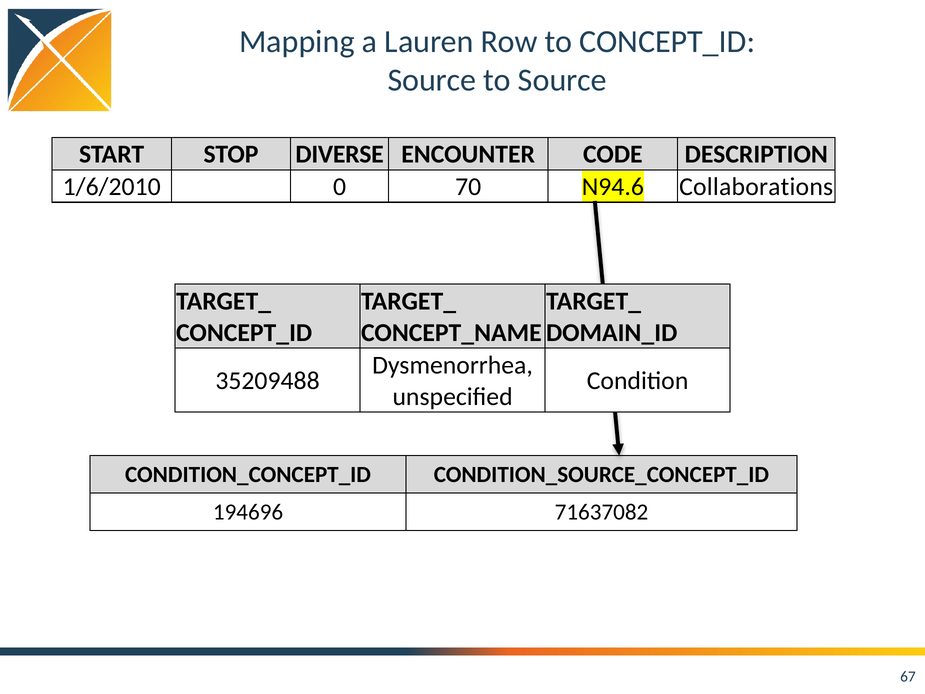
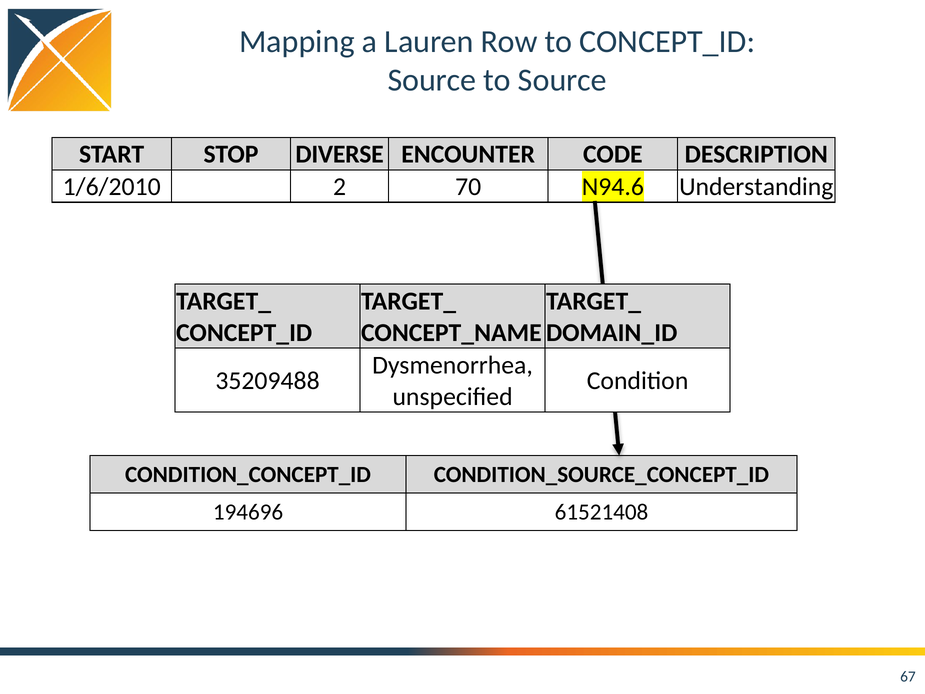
0: 0 -> 2 (340, 187)
Collaborations: Collaborations -> Understanding (756, 187)
71637082: 71637082 -> 61521408 (602, 512)
